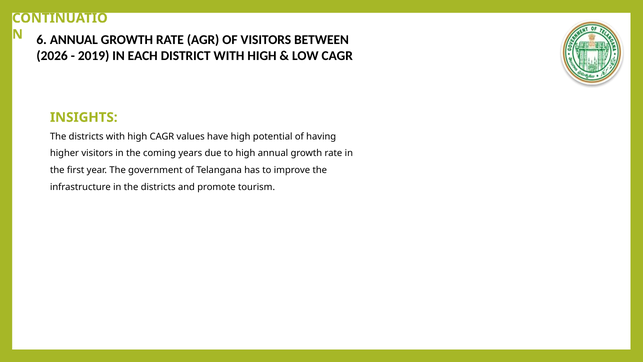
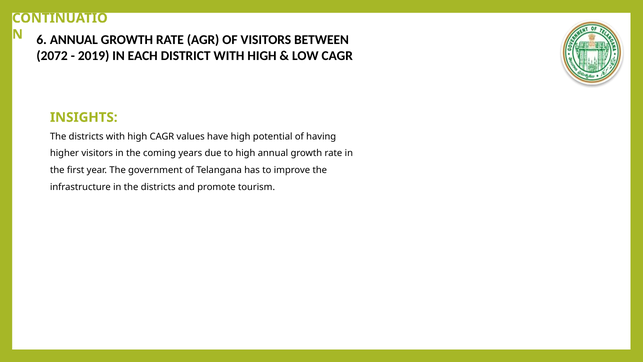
2026: 2026 -> 2072 (52, 56)
